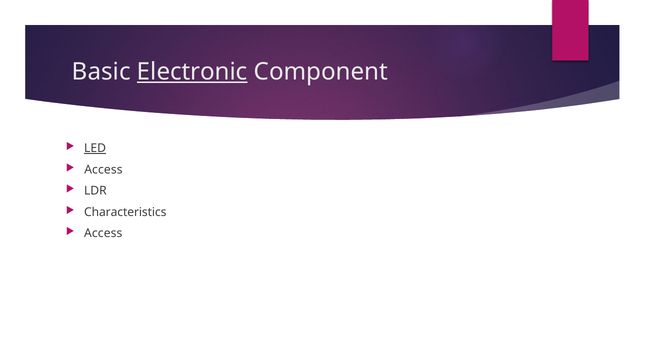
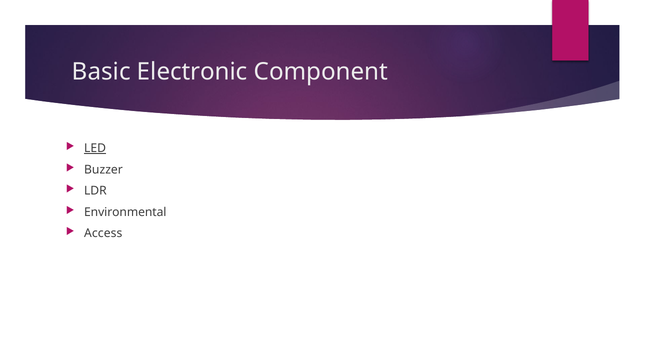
Electronic underline: present -> none (192, 72)
Access: Access -> Buzzer (103, 169)
Characteristics: Characteristics -> Environmental (125, 212)
